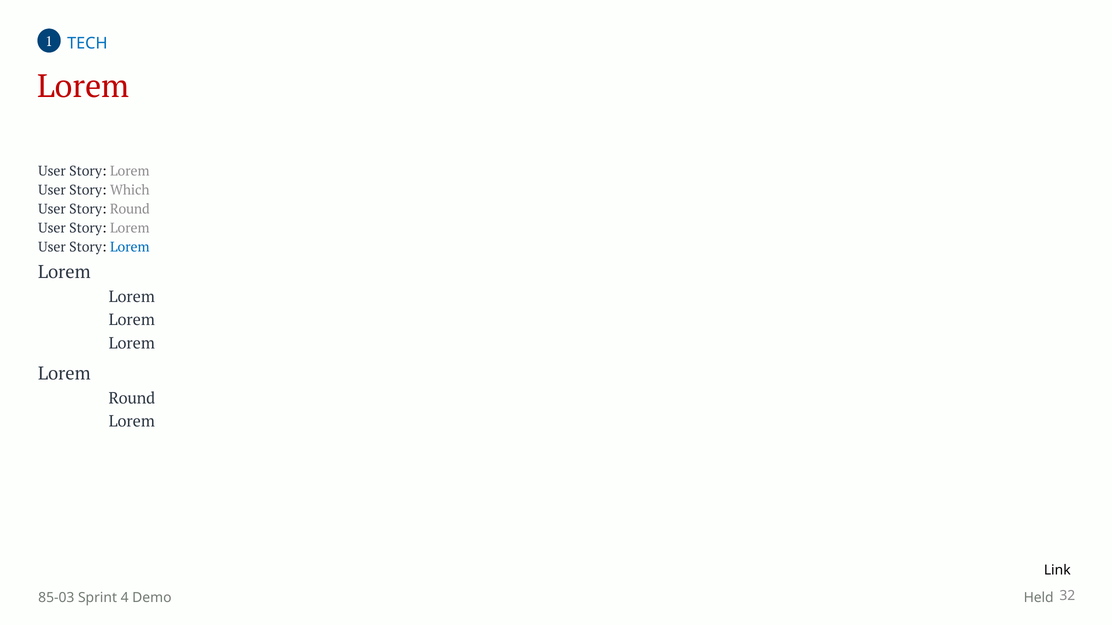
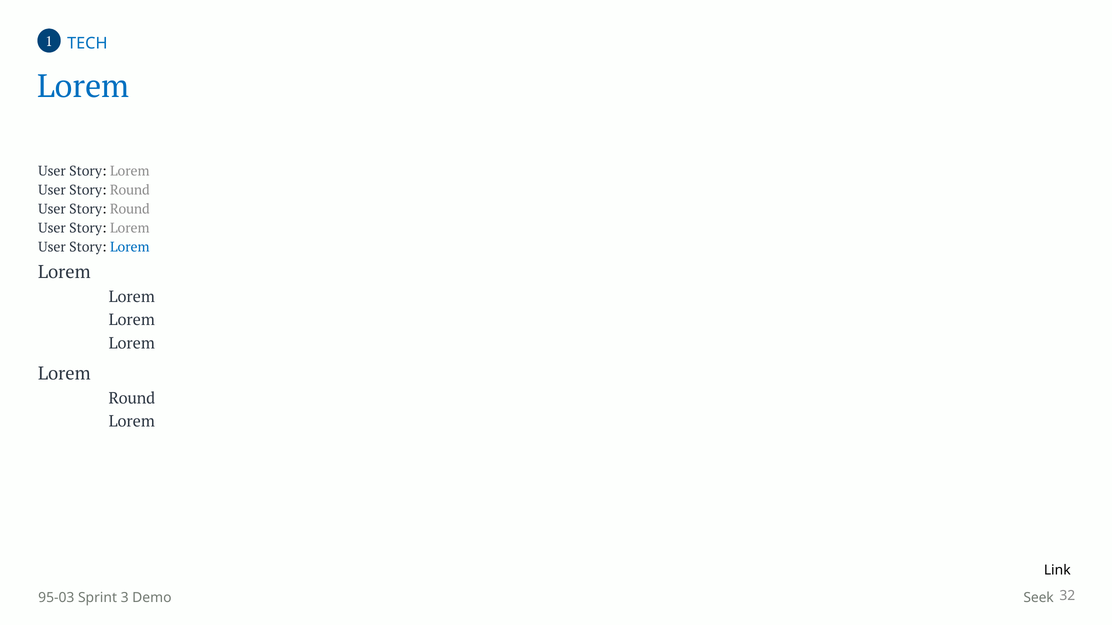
Lorem colour: red -> blue (83, 87)
Which: Which -> Round (130, 190)
85-03: 85-03 -> 95-03 (56, 598)
4: 4 -> 3 (125, 598)
Held: Held -> Seek (1039, 598)
